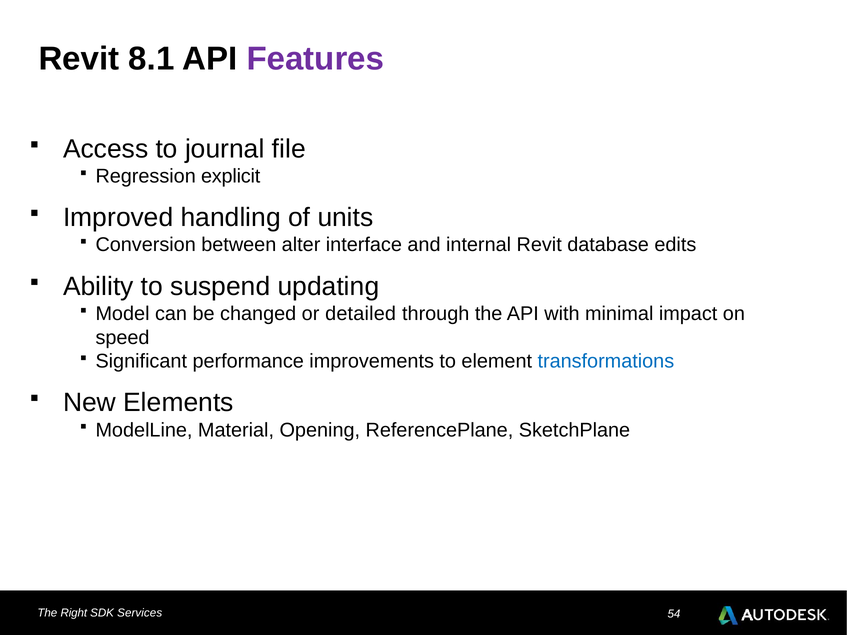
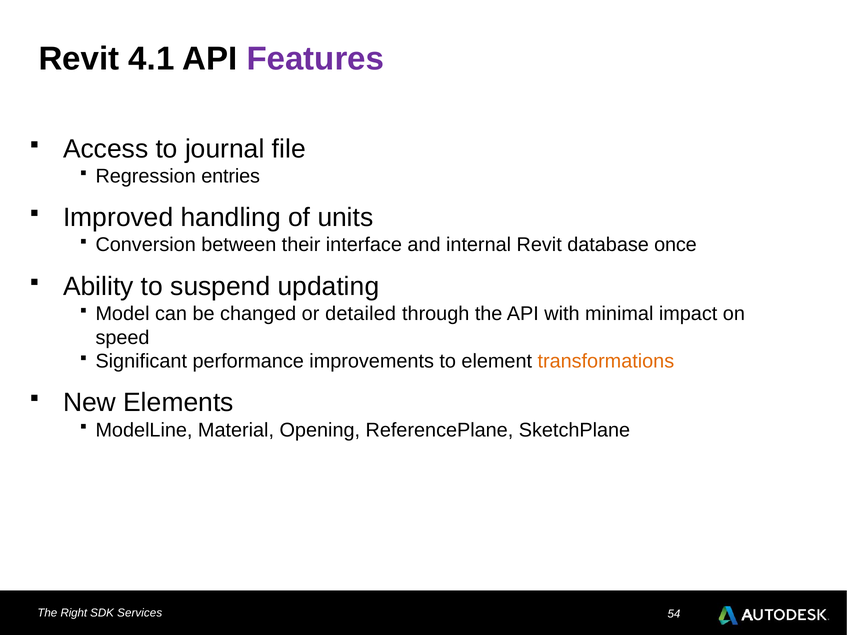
8.1: 8.1 -> 4.1 (151, 59)
explicit: explicit -> entries (231, 176)
alter: alter -> their (301, 245)
edits: edits -> once (675, 245)
transformations colour: blue -> orange (606, 361)
